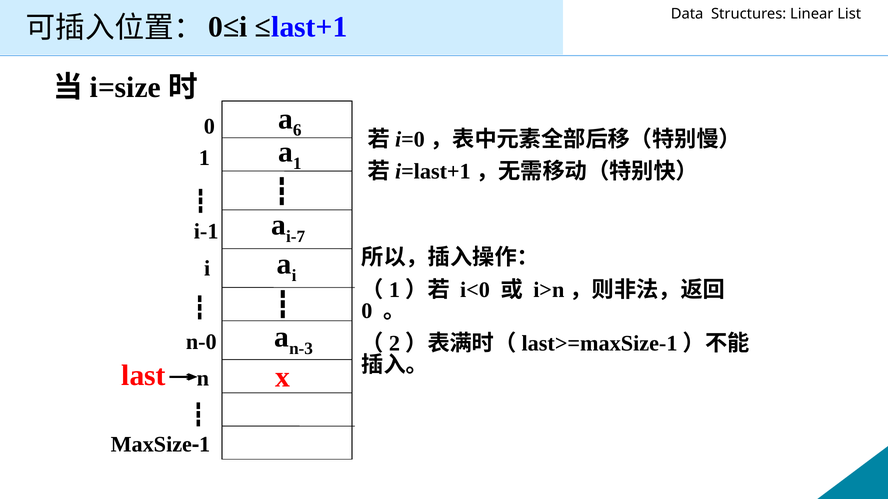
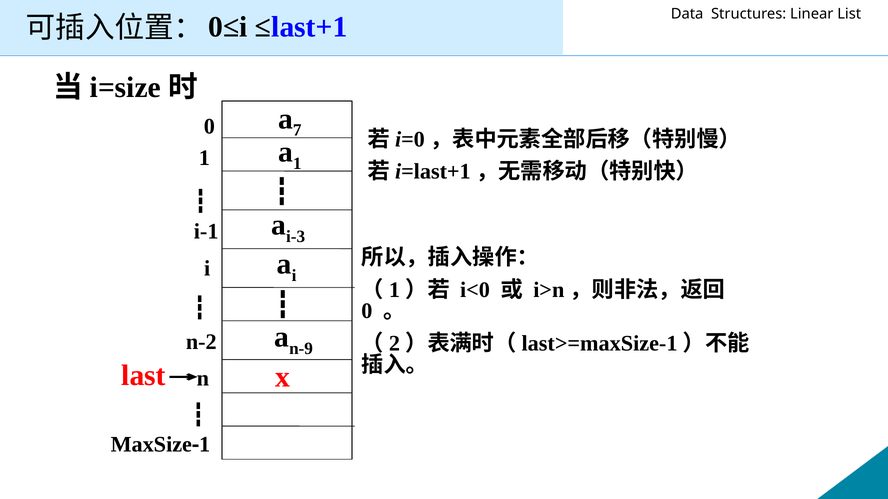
6: 6 -> 7 (297, 130)
i-7: i-7 -> i-3 (296, 237)
n-3: n-3 -> n-9 (301, 349)
n-0: n-0 -> n-2 (201, 342)
